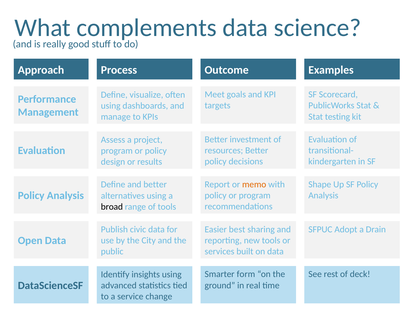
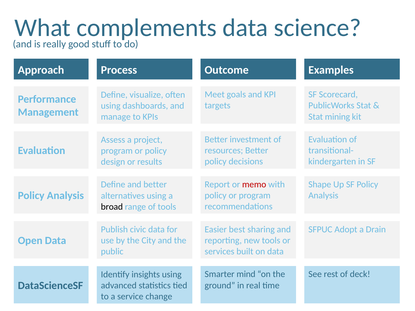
testing: testing -> mining (337, 117)
memo colour: orange -> red (254, 185)
form: form -> mind (246, 274)
